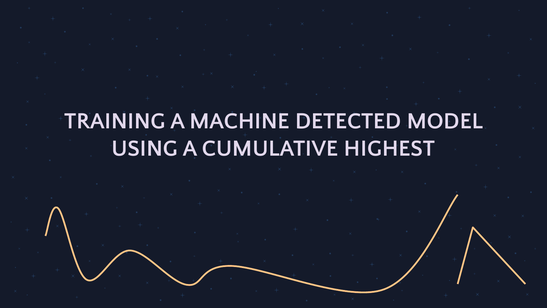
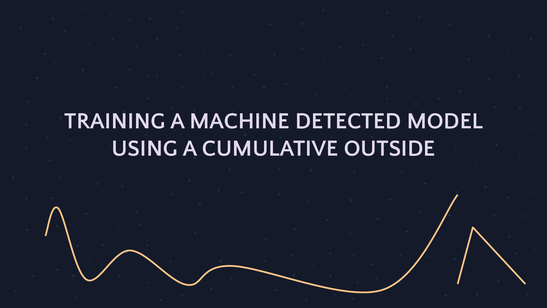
HIGHEST: HIGHEST -> OUTSIDE (390, 148)
